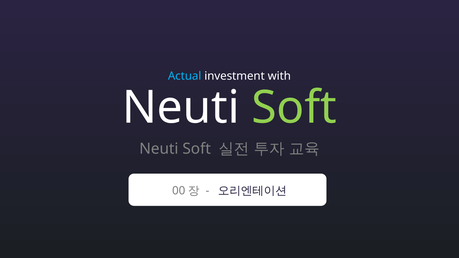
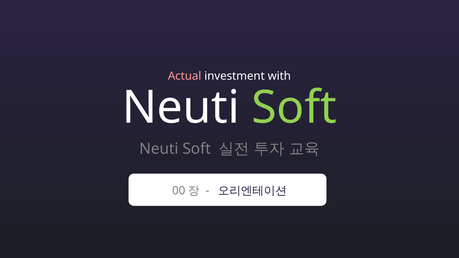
Actual colour: light blue -> pink (185, 76)
